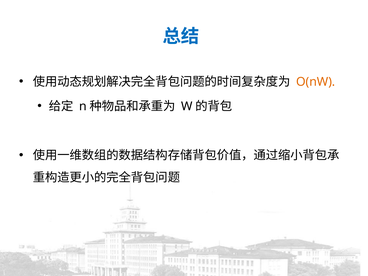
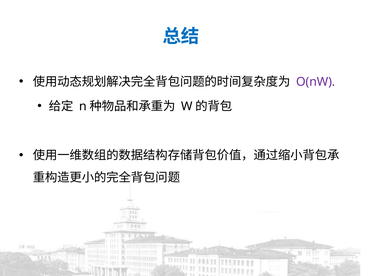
O(nW colour: orange -> purple (316, 82)
